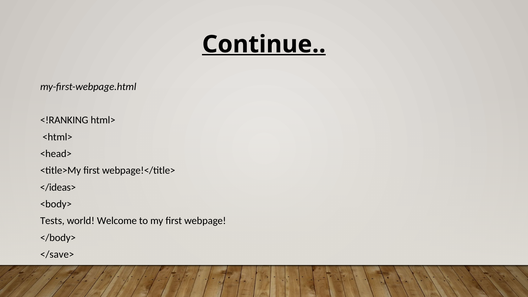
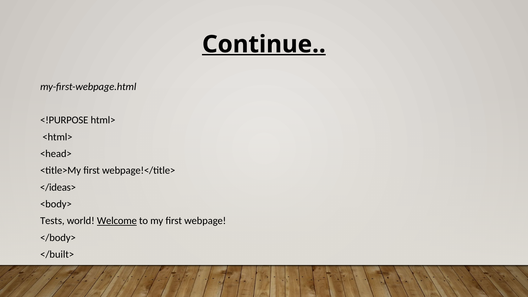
<!RANKING: <!RANKING -> <!PURPOSE (64, 120)
Welcome underline: none -> present (117, 221)
</save>: </save> -> </built> (57, 254)
